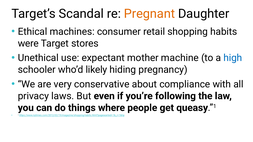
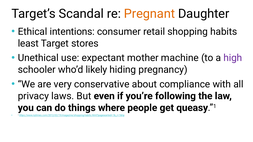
machines: machines -> intentions (72, 32)
were: were -> least (28, 44)
high colour: blue -> purple (233, 58)
